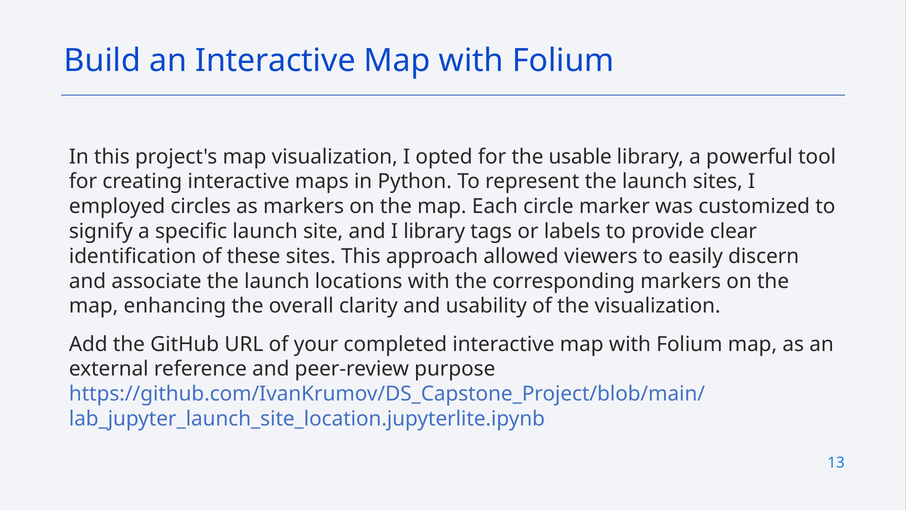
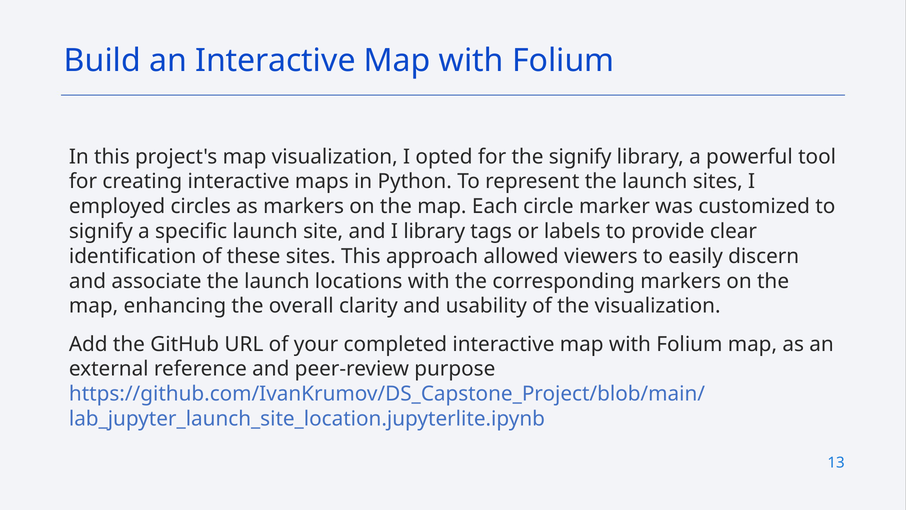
the usable: usable -> signify (580, 157)
